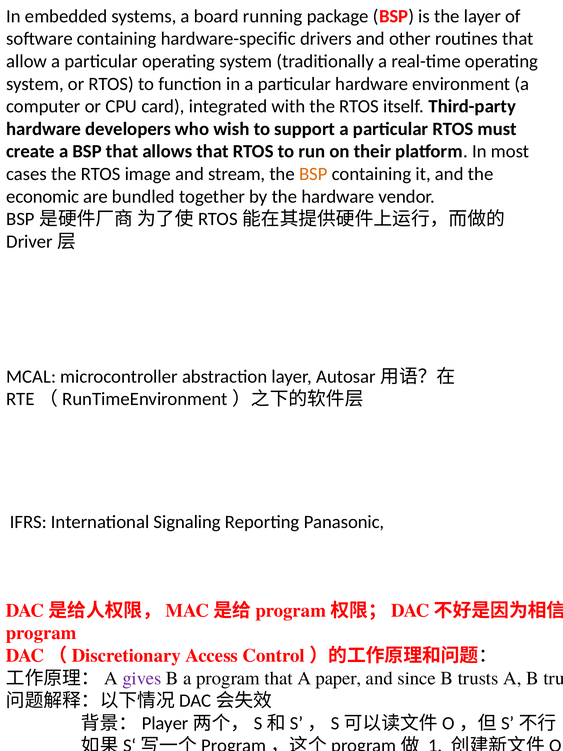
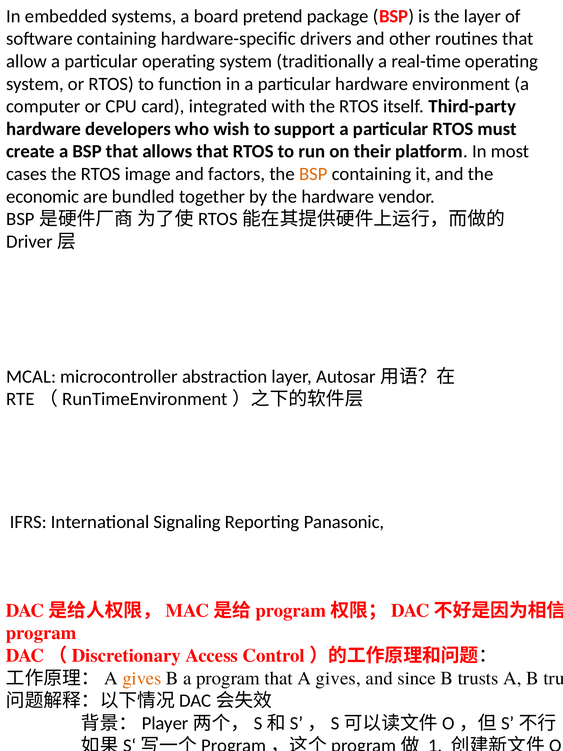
running: running -> pretend (273, 16)
stream: stream -> factors (237, 174)
gives colour: purple -> orange (142, 678)
A paper: paper -> gives (338, 678)
